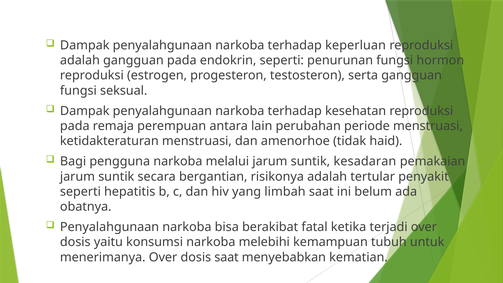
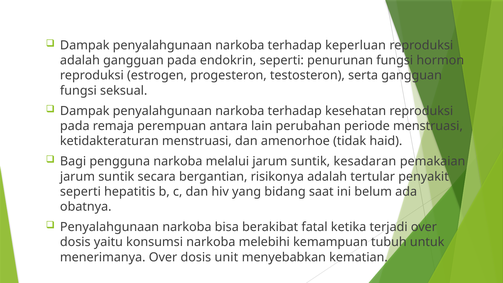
limbah: limbah -> bidang (285, 192)
dosis saat: saat -> unit (226, 257)
